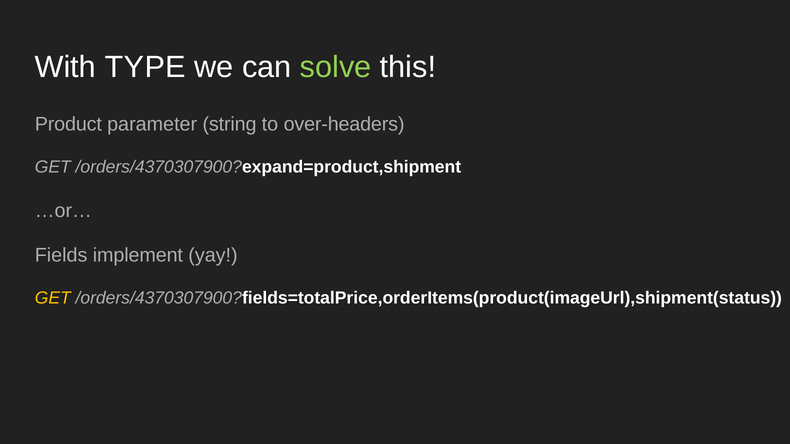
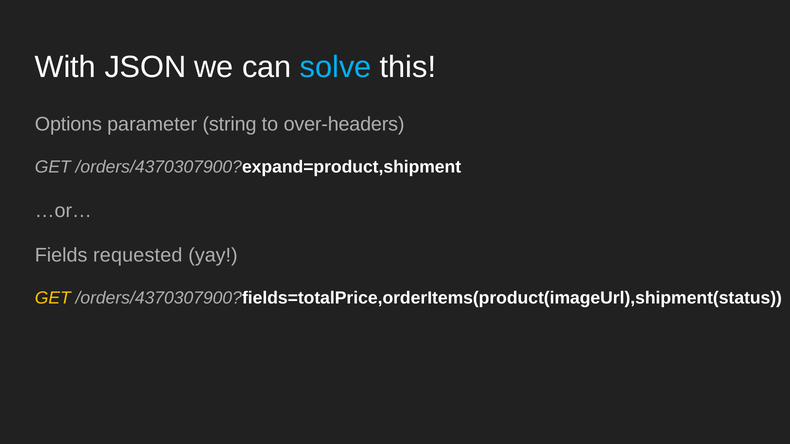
TYPE: TYPE -> JSON (145, 67)
solve colour: light green -> light blue (336, 67)
Product: Product -> Options (68, 124)
implement: implement -> requested (138, 256)
